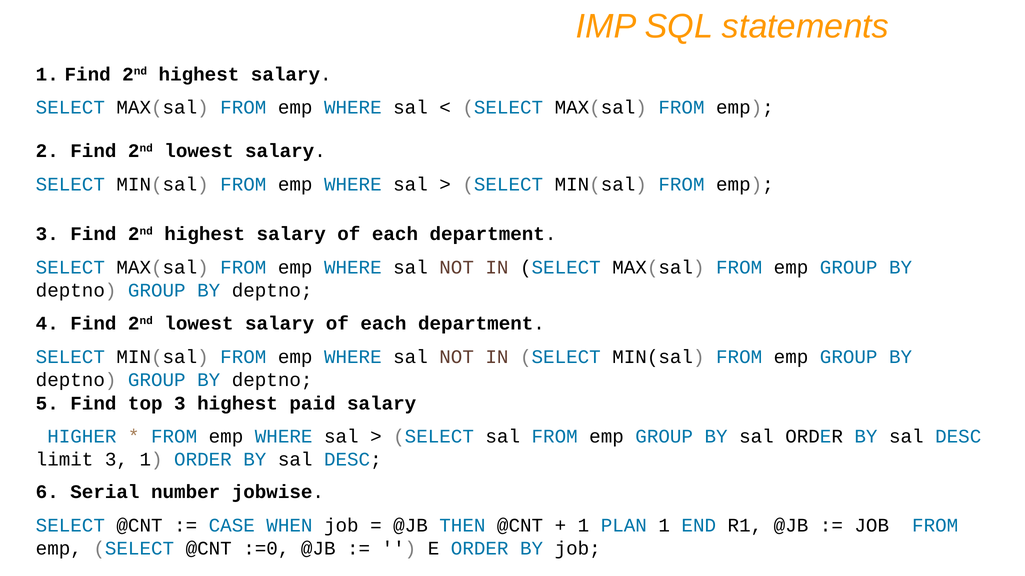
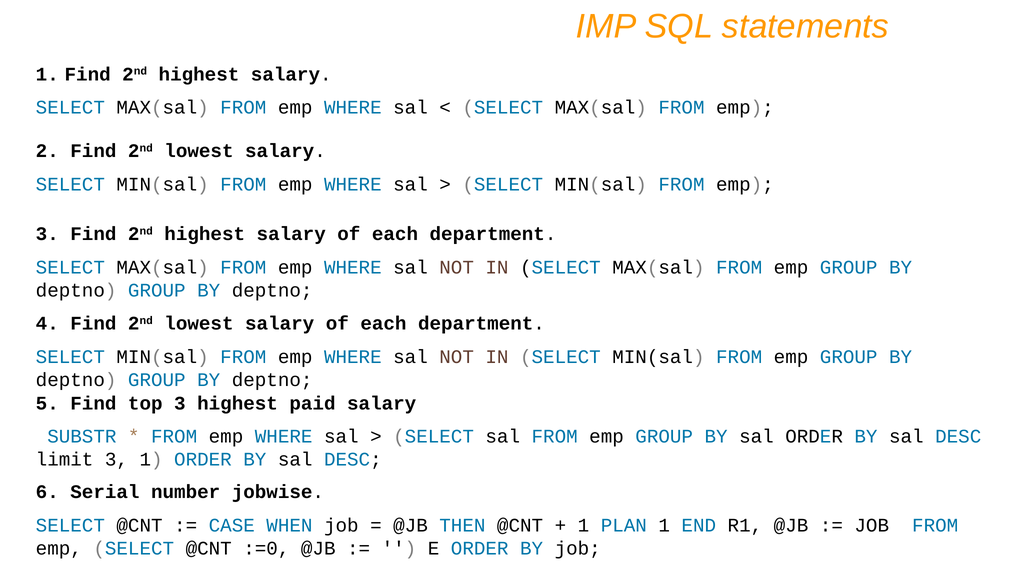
HIGHER: HIGHER -> SUBSTR (82, 437)
